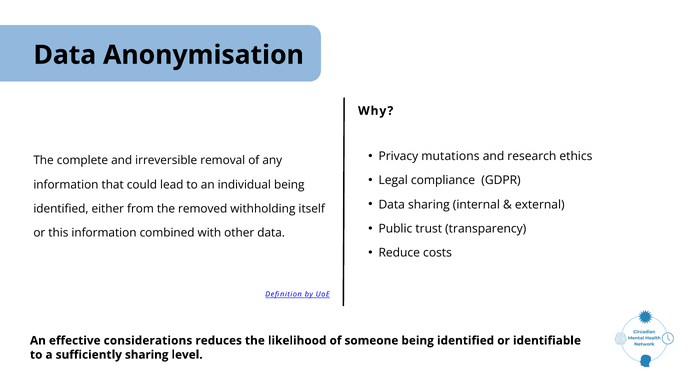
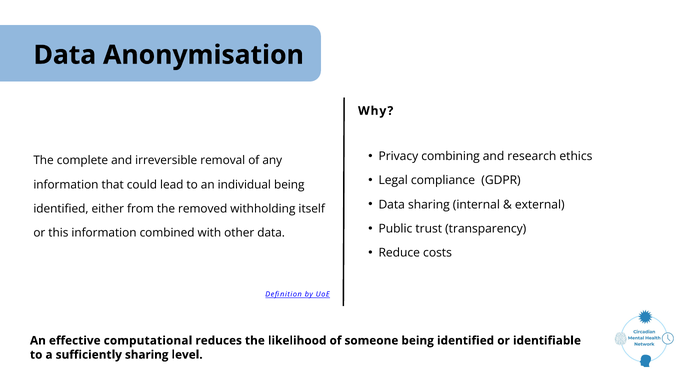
mutations: mutations -> combining (451, 156)
considerations: considerations -> computational (148, 341)
